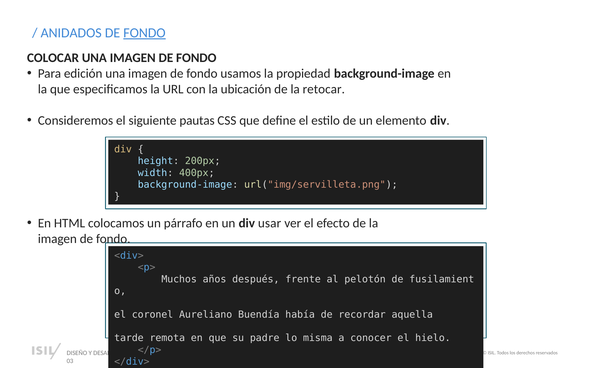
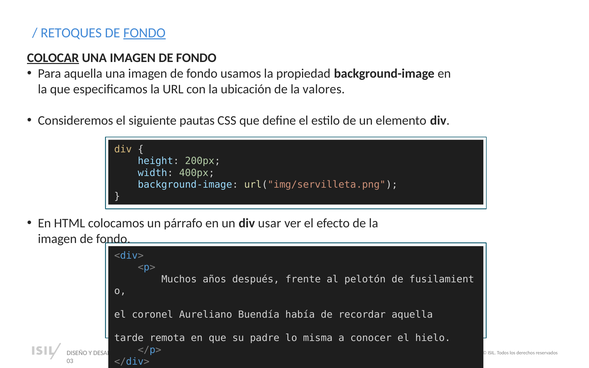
ANIDADOS: ANIDADOS -> RETOQUES (71, 33)
COLOCAR underline: none -> present (53, 58)
Para edición: edición -> aquella (83, 74)
retocar: retocar -> valores (324, 89)
